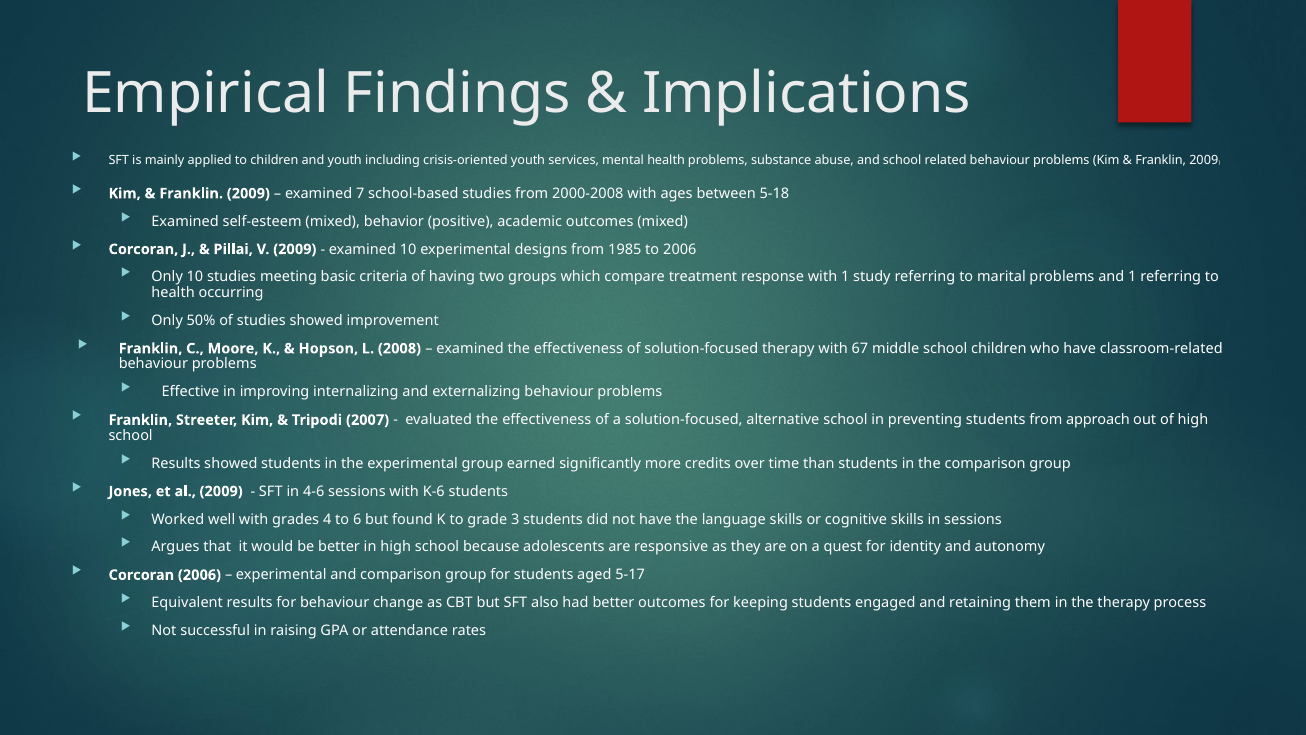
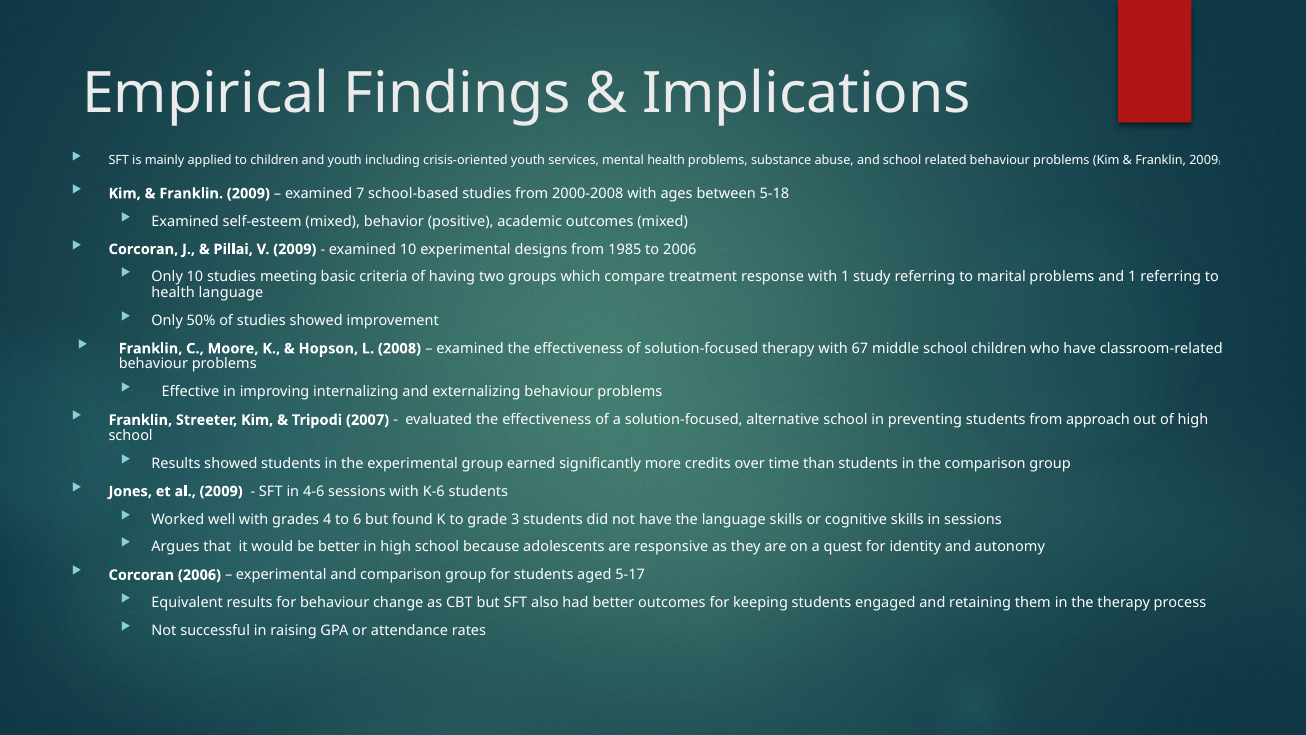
health occurring: occurring -> language (231, 293)
